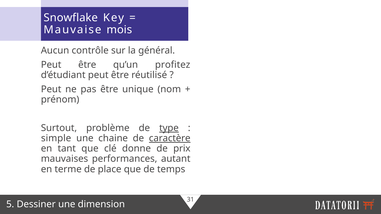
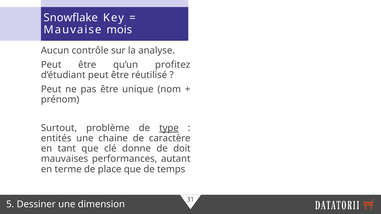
général: général -> analyse (157, 51)
simple: simple -> entités (56, 139)
caractère underline: present -> none (170, 139)
prix: prix -> doit (182, 149)
